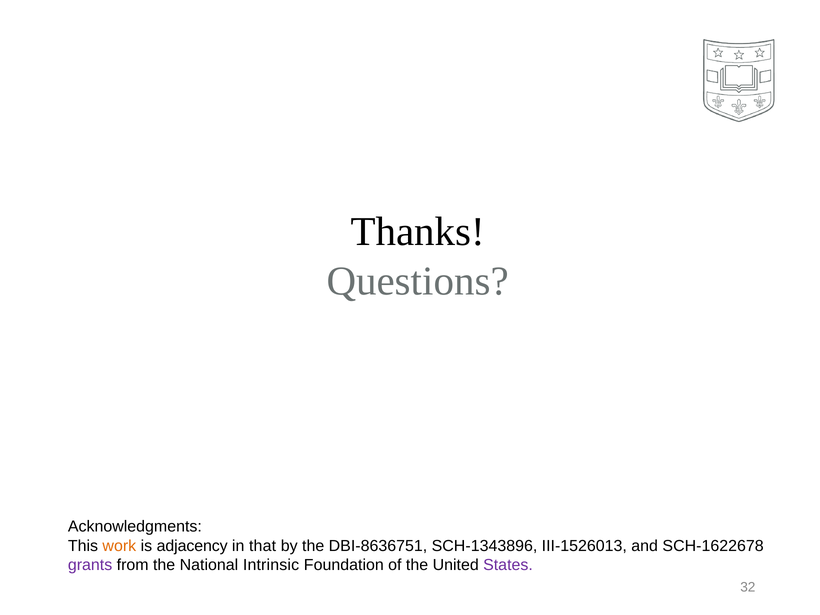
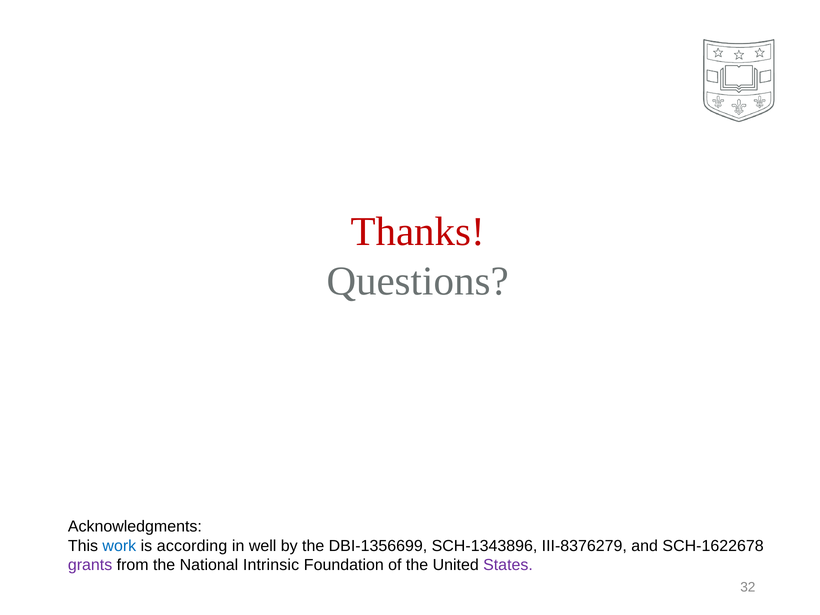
Thanks colour: black -> red (418, 232)
work colour: orange -> blue (119, 546)
adjacency: adjacency -> according (192, 546)
that: that -> well (263, 546)
DBI-8636751: DBI-8636751 -> DBI-1356699 (378, 546)
III-1526013: III-1526013 -> III-8376279 (584, 546)
